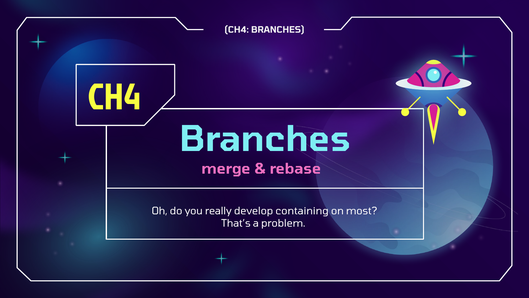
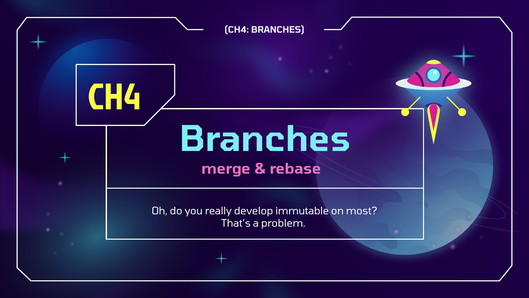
containing: containing -> immutable (302, 211)
